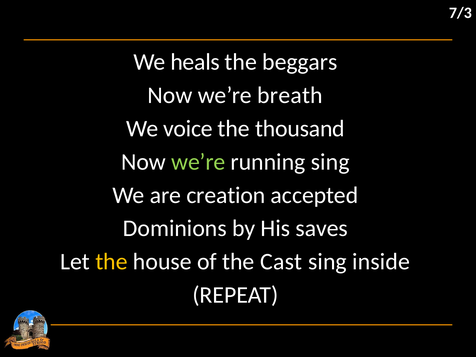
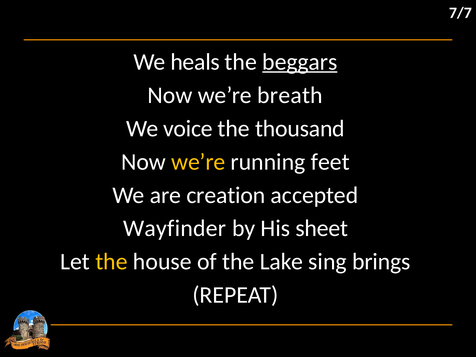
7/3: 7/3 -> 7/7 (460, 13)
beggars underline: none -> present (300, 62)
we’re colour: light green -> yellow (198, 162)
running sing: sing -> feet (330, 162)
Dominions: Dominions -> Wayfinder (175, 228)
saves: saves -> sheet (322, 228)
Cast: Cast -> Lake (281, 262)
inside: inside -> brings (381, 262)
